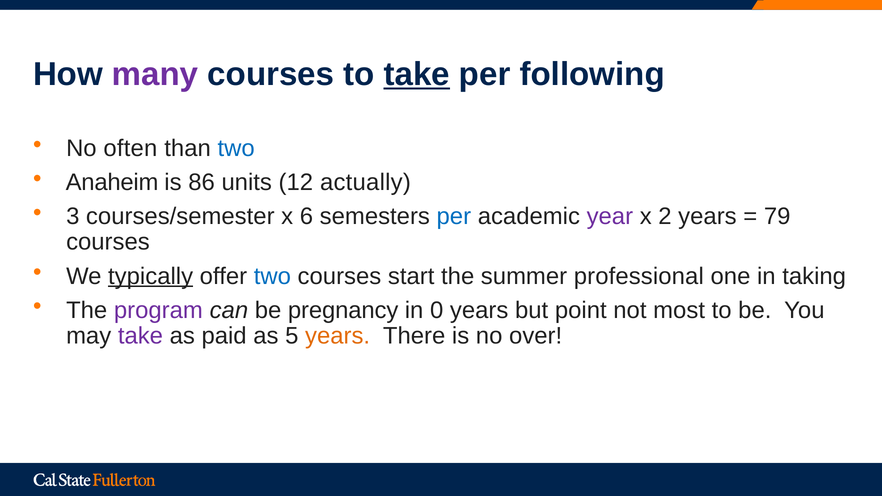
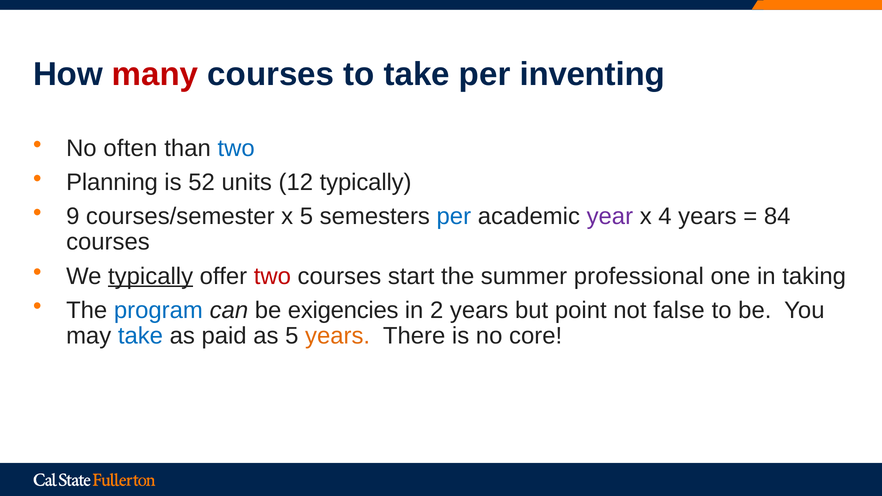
many colour: purple -> red (155, 74)
take underline: present -> none (417, 74)
following: following -> inventing (592, 74)
Anaheim: Anaheim -> Planning (112, 182)
86: 86 -> 52 (202, 182)
12 actually: actually -> typically (366, 182)
3: 3 -> 9 (73, 216)
x 6: 6 -> 5 (306, 216)
2: 2 -> 4 (665, 216)
79: 79 -> 84 (777, 216)
two colour: blue -> red (272, 276)
program colour: purple -> blue (158, 310)
pregnancy: pregnancy -> exigencies (343, 310)
0: 0 -> 2 (437, 310)
most: most -> false (679, 310)
take colour: purple -> blue (140, 336)
over: over -> core (536, 336)
